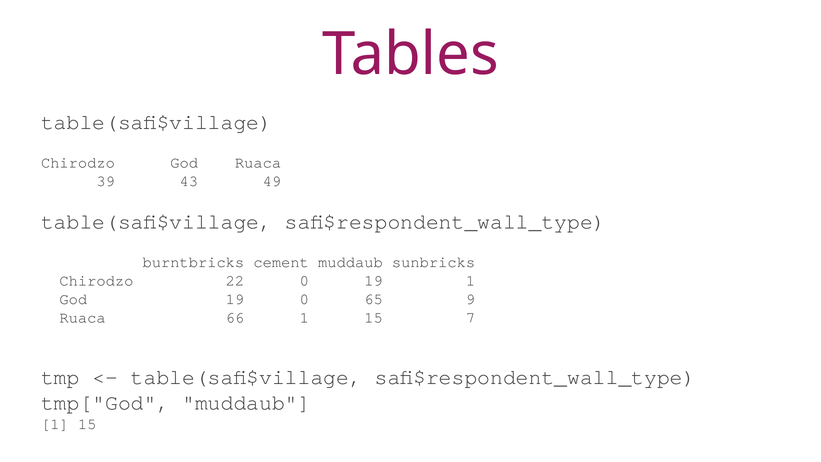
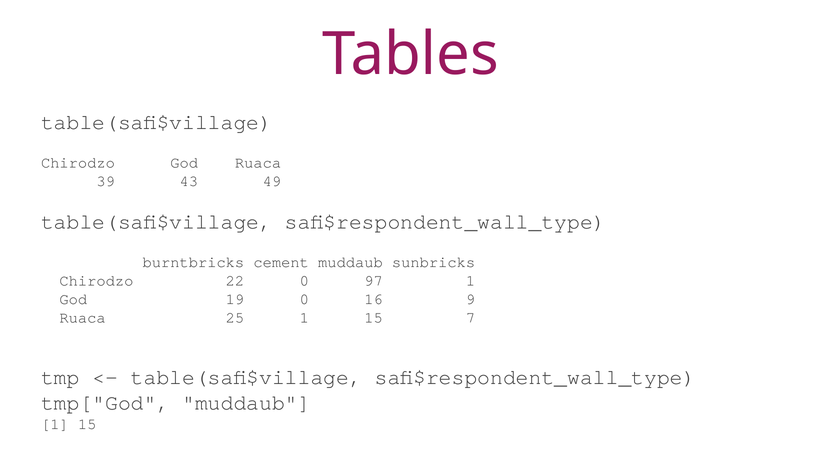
0 19: 19 -> 97 (374, 280)
65: 65 -> 16 (374, 299)
66: 66 -> 25 (235, 317)
